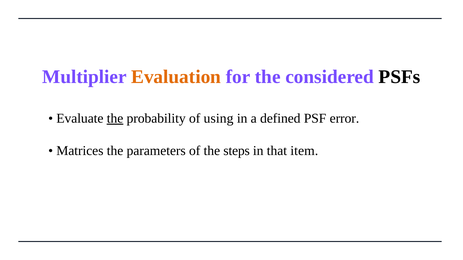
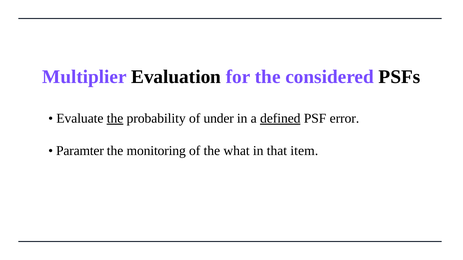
Evaluation colour: orange -> black (176, 77)
using: using -> under (219, 119)
defined underline: none -> present (280, 119)
Matrices: Matrices -> Paramter (80, 151)
parameters: parameters -> monitoring (156, 151)
steps: steps -> what (237, 151)
